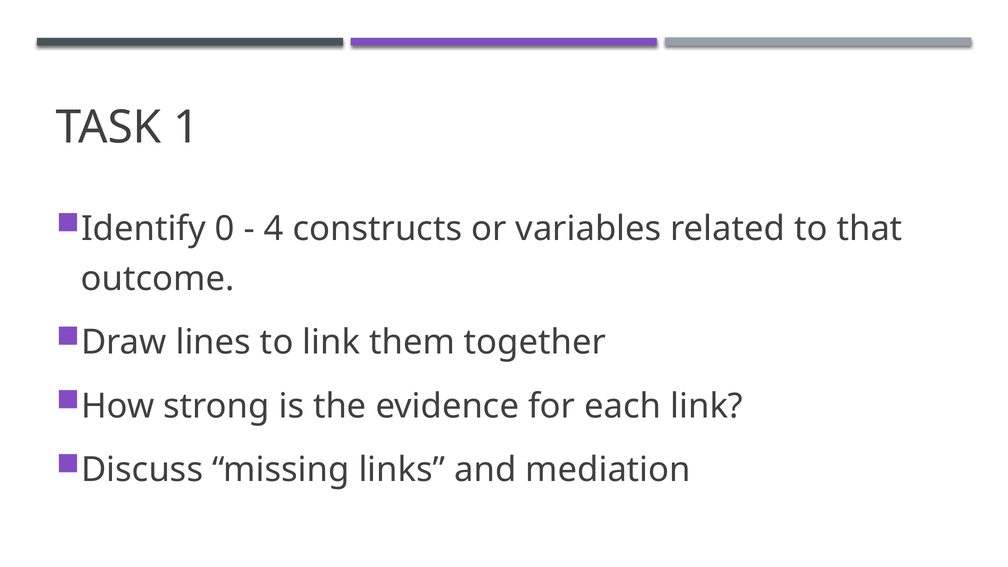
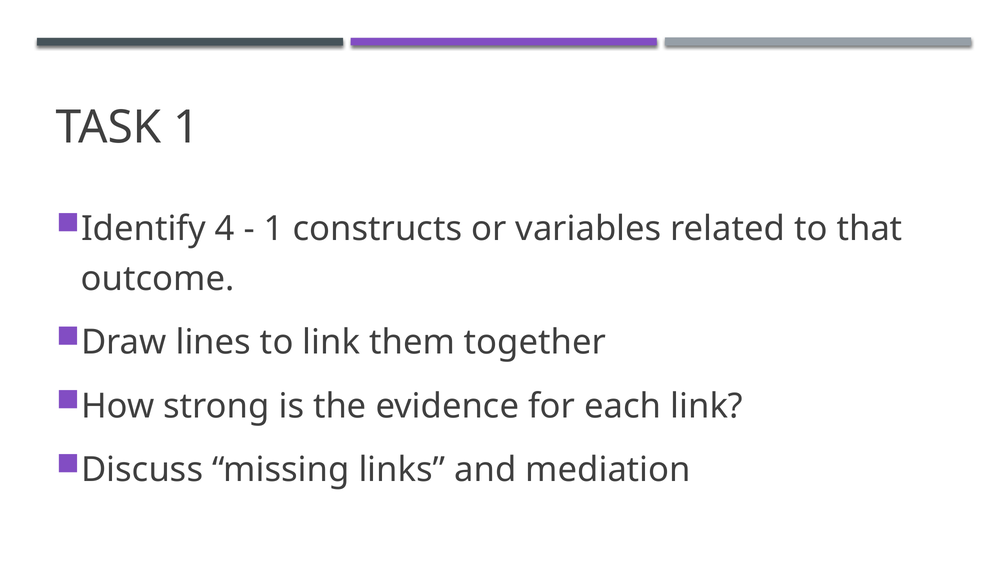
0: 0 -> 4 (225, 229)
4: 4 -> 1 (274, 229)
